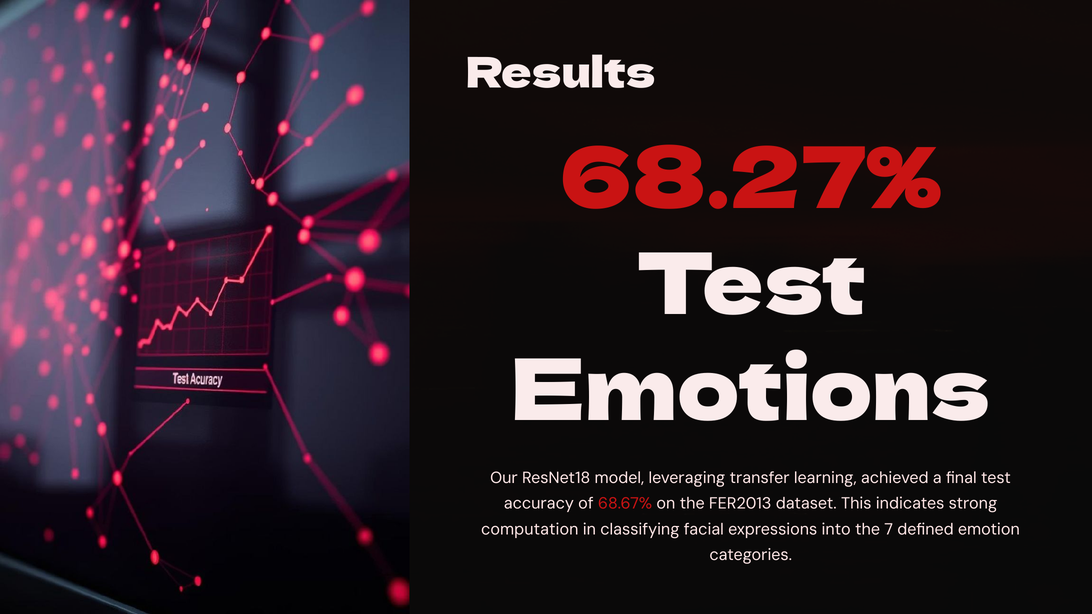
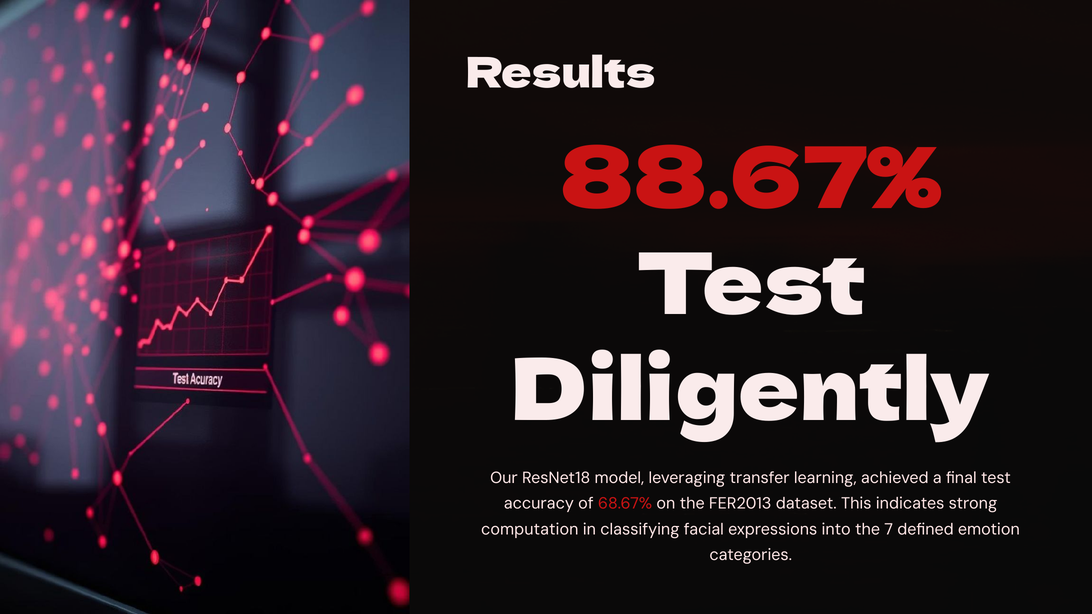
68.27%: 68.27% -> 88.67% (751, 180)
Emotions: Emotions -> Diligently (751, 392)
